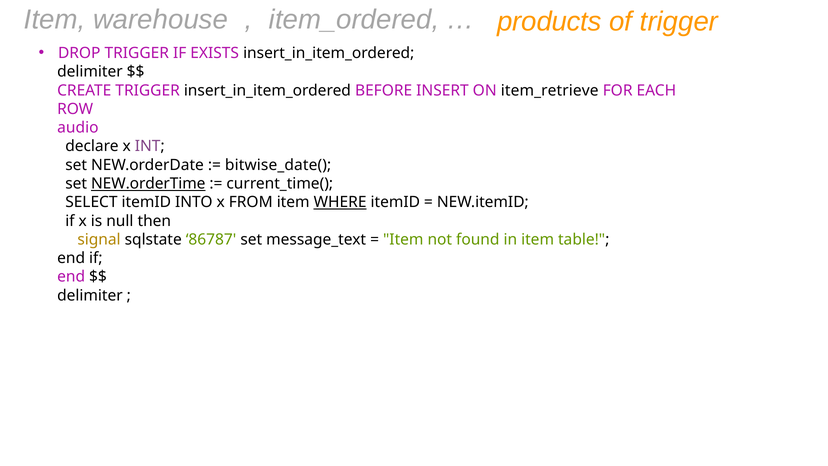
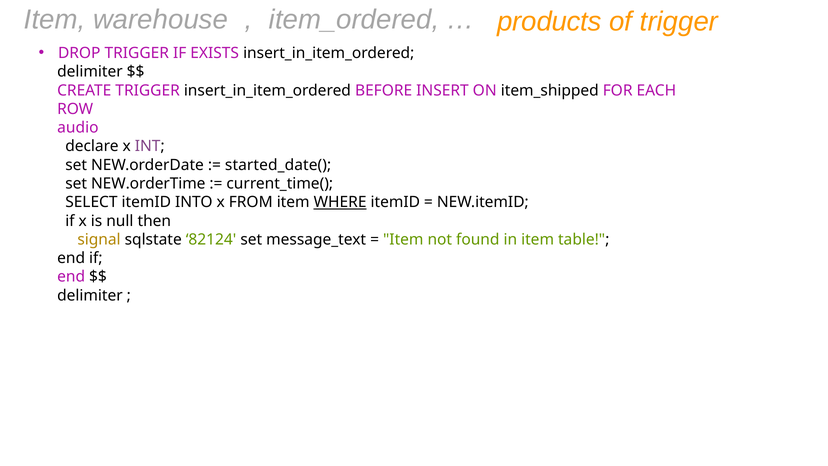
item_retrieve: item_retrieve -> item_shipped (550, 90)
bitwise_date(: bitwise_date( -> started_date( (278, 165)
NEW.orderTime underline: present -> none (148, 184)
86787: 86787 -> 82124 (211, 239)
